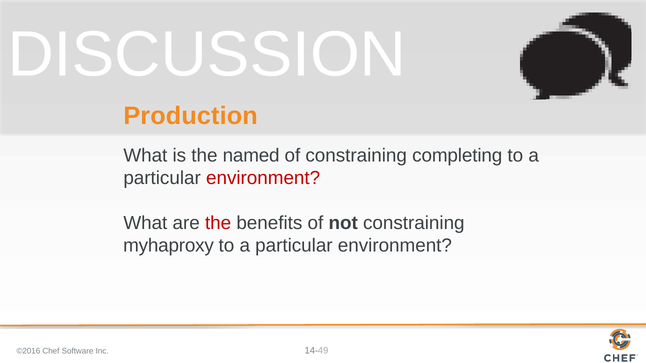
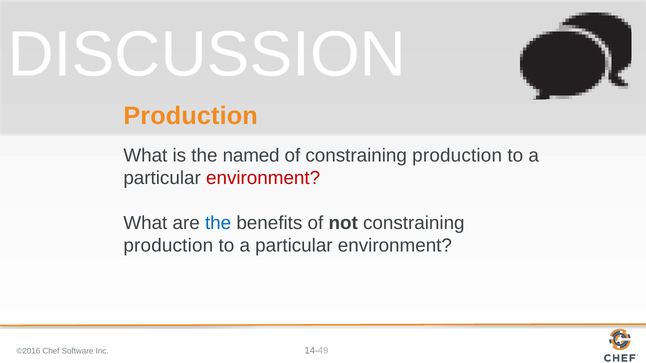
of constraining completing: completing -> production (457, 156)
the colour: red -> blue (218, 223)
myhaproxy: myhaproxy -> production (168, 246)
